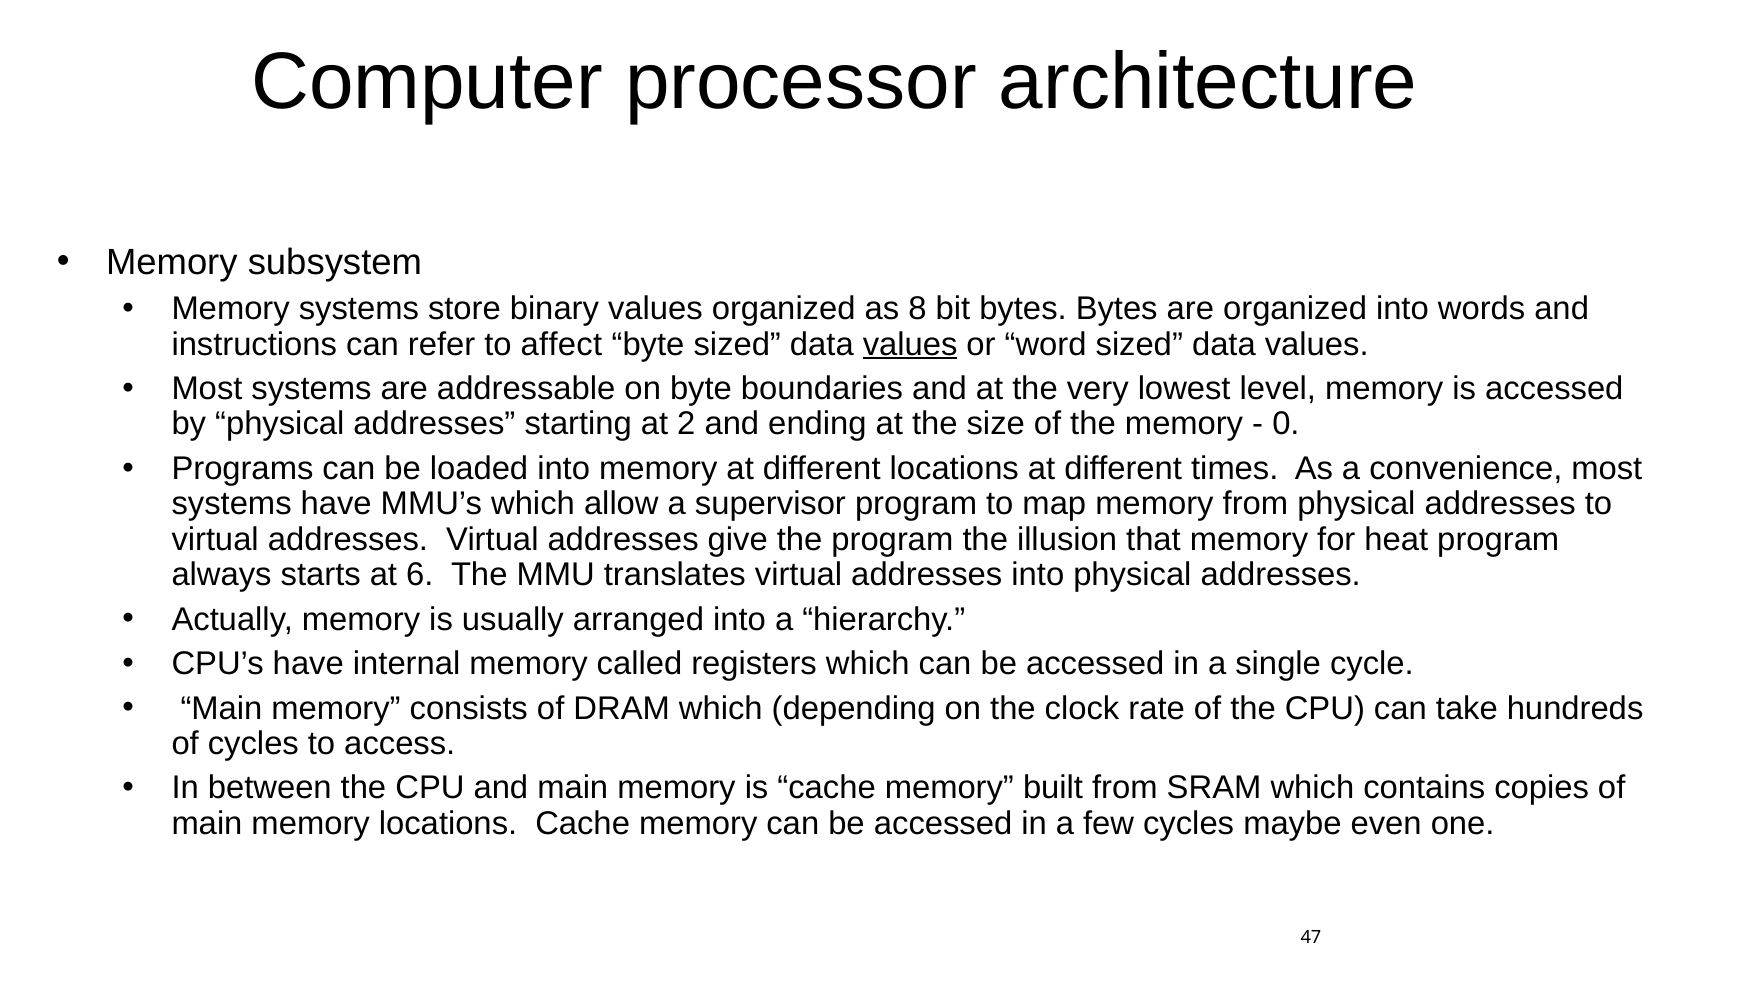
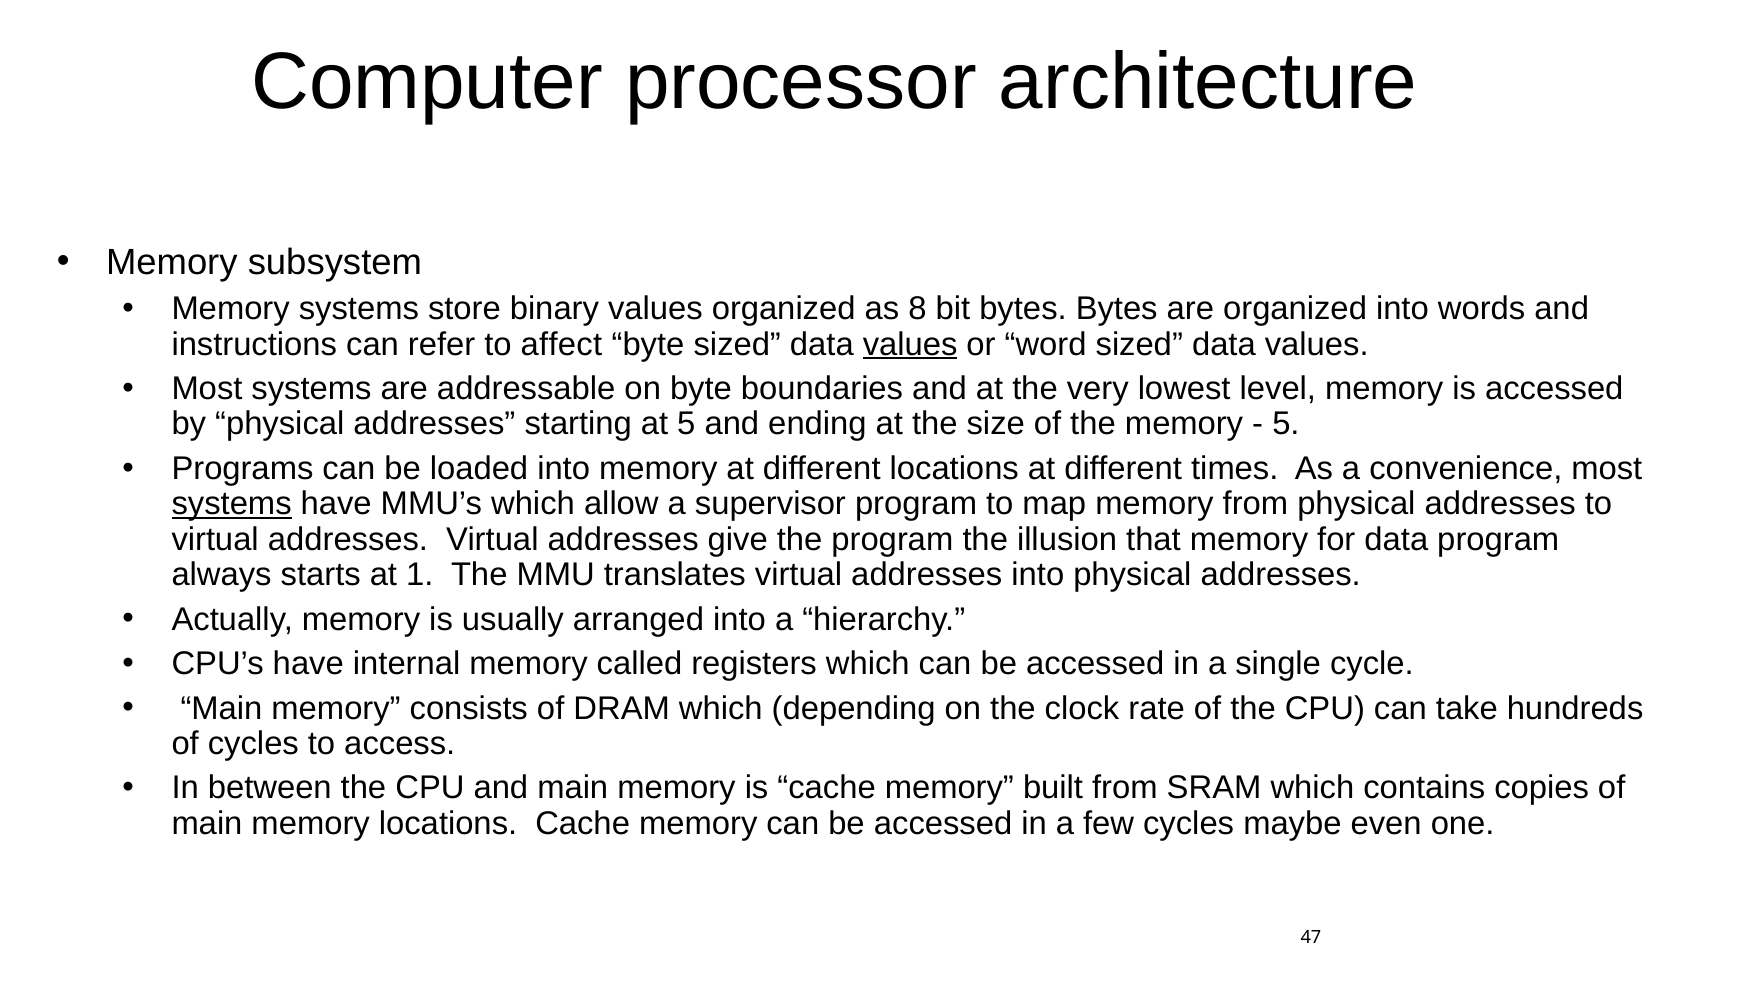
at 2: 2 -> 5 (686, 424)
0: 0 -> 5 (1286, 424)
systems underline: none -> present (232, 504)
for heat: heat -> data (1396, 539)
6: 6 -> 1 (420, 575)
